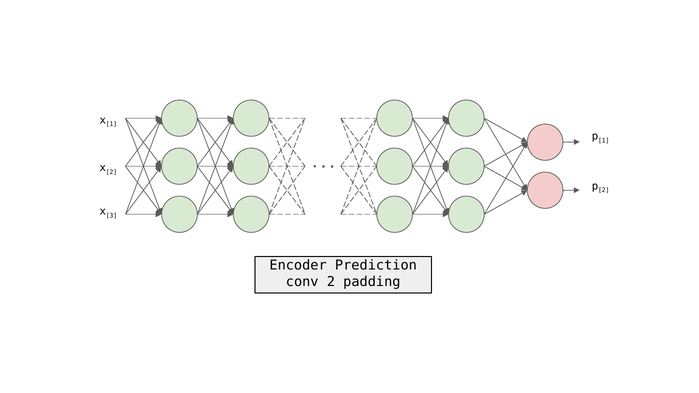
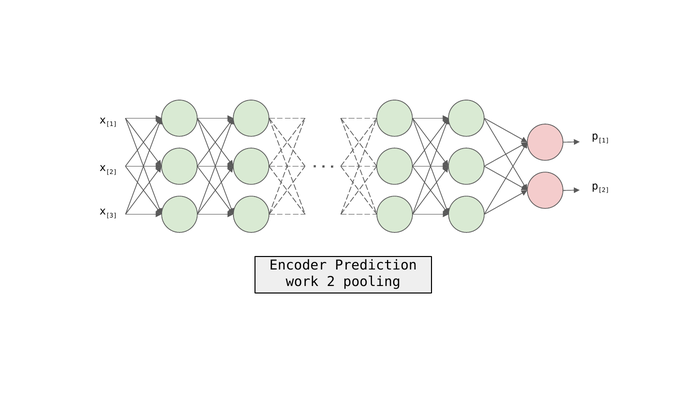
conv: conv -> work (302, 282)
padding: padding -> pooling (372, 282)
